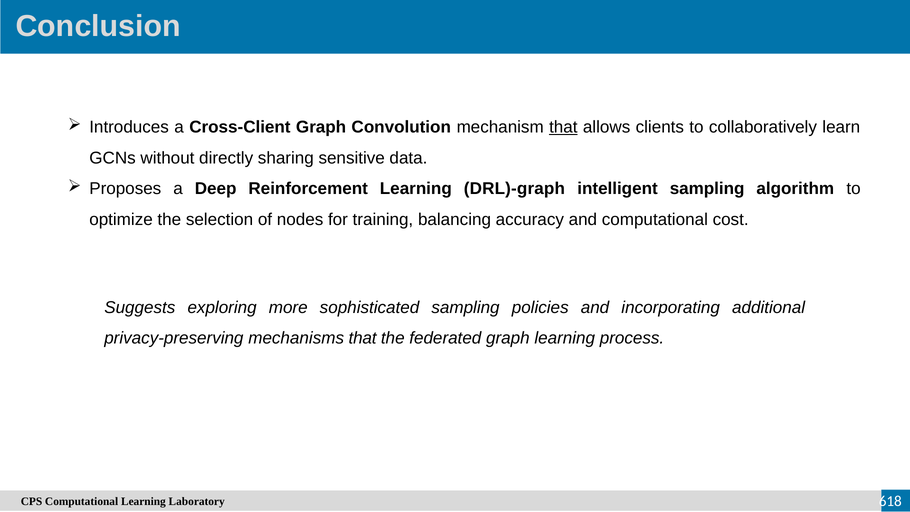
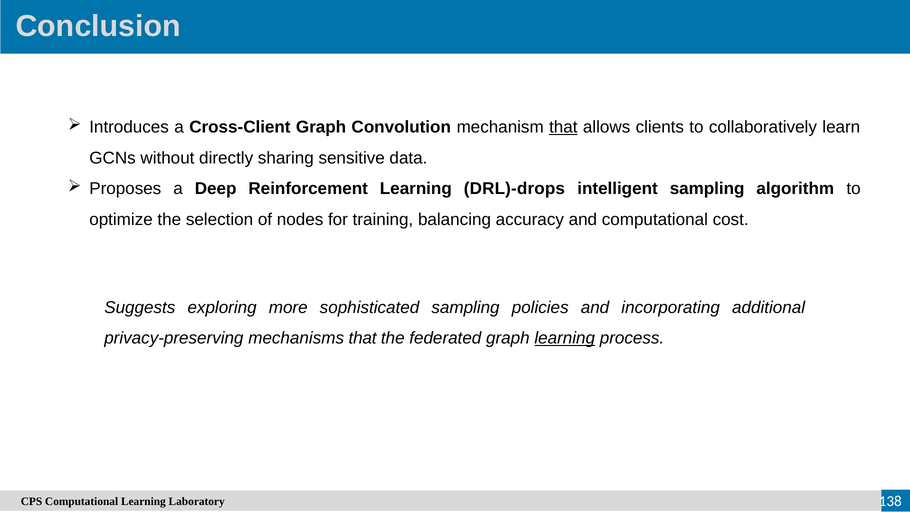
DRL)-graph: DRL)-graph -> DRL)-drops (514, 189)
learning underline: none -> present (565, 338)
618: 618 -> 138 (890, 501)
